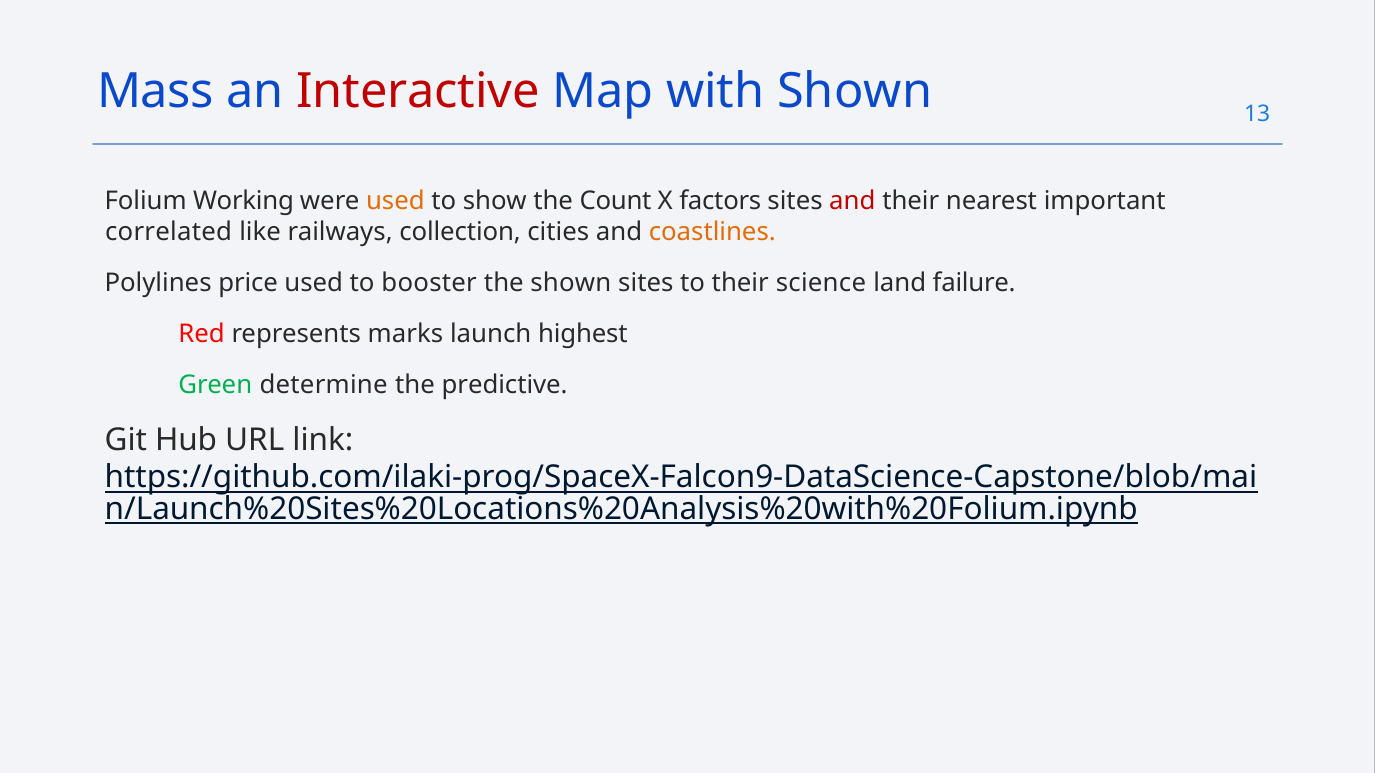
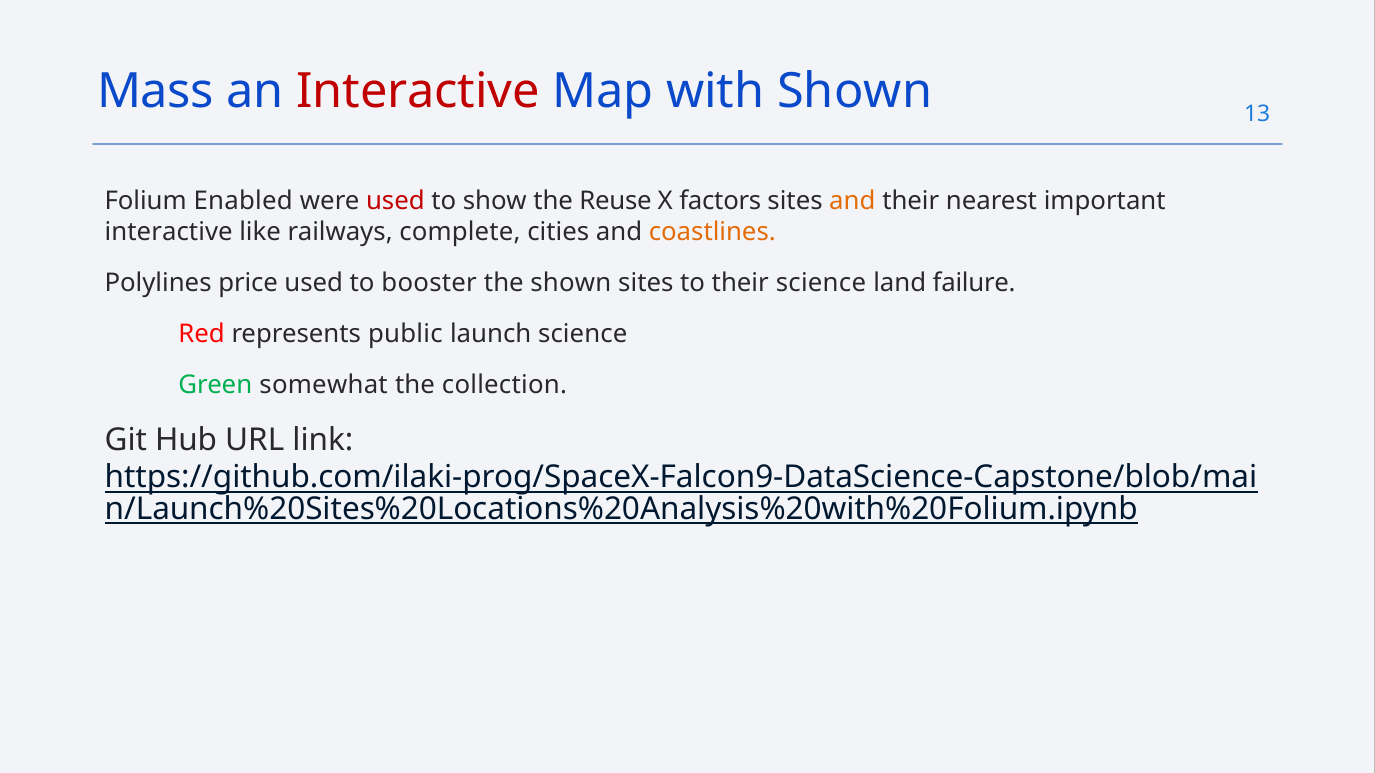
Working: Working -> Enabled (243, 201)
used colour: orange -> red (395, 201)
Count: Count -> Reuse (616, 201)
and colour: red -> orange (852, 201)
correlated: correlated -> interactive (169, 232)
collection: collection -> complete (460, 232)
marks: marks -> public (405, 334)
launch highest: highest -> science (583, 334)
determine: determine -> somewhat (324, 385)
predictive: predictive -> collection (504, 385)
